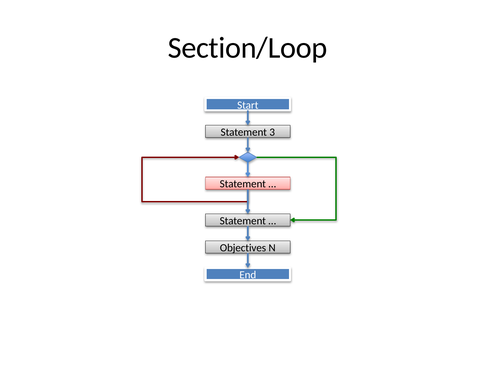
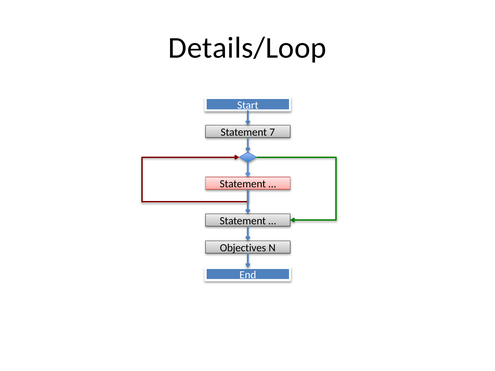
Section/Loop: Section/Loop -> Details/Loop (247, 48)
3: 3 -> 7 (272, 132)
